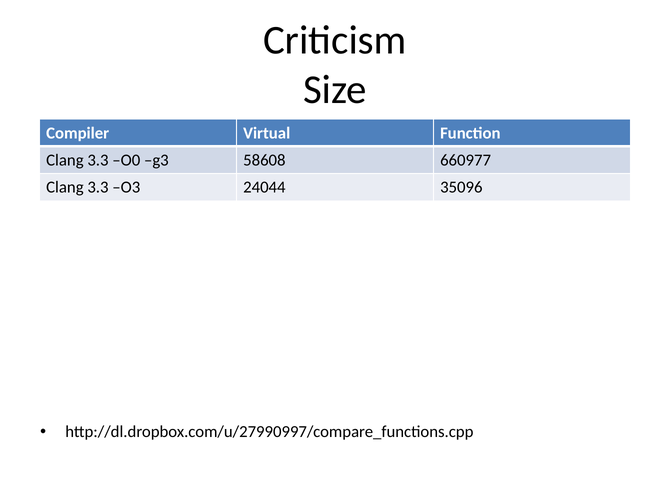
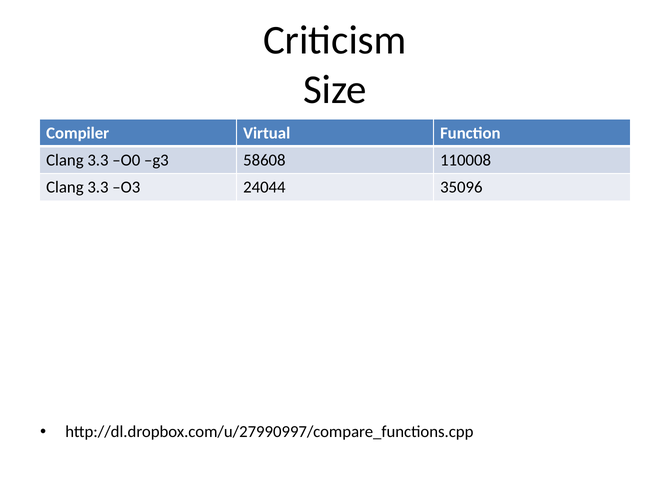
660977: 660977 -> 110008 (466, 160)
